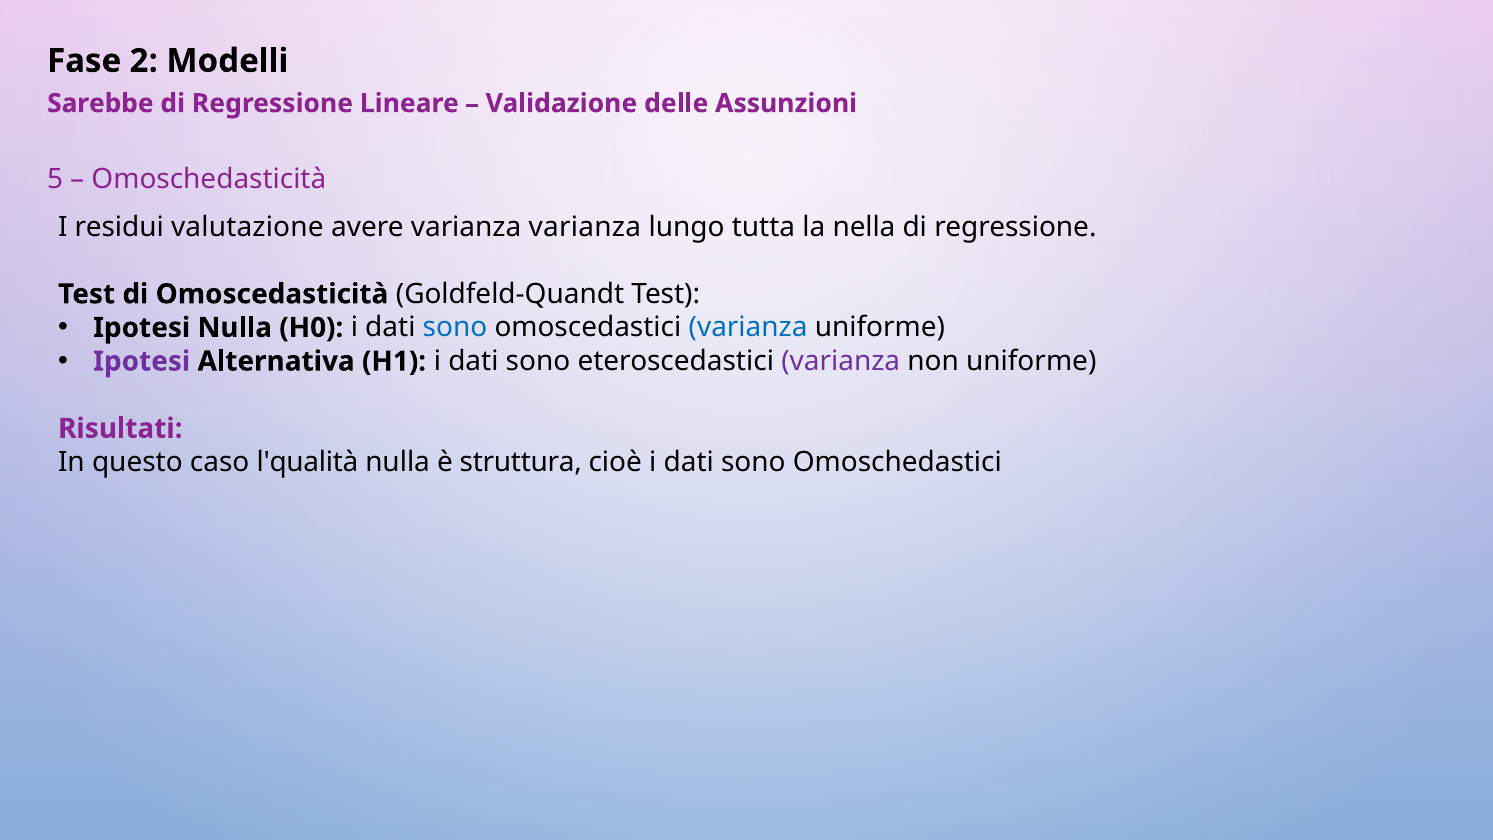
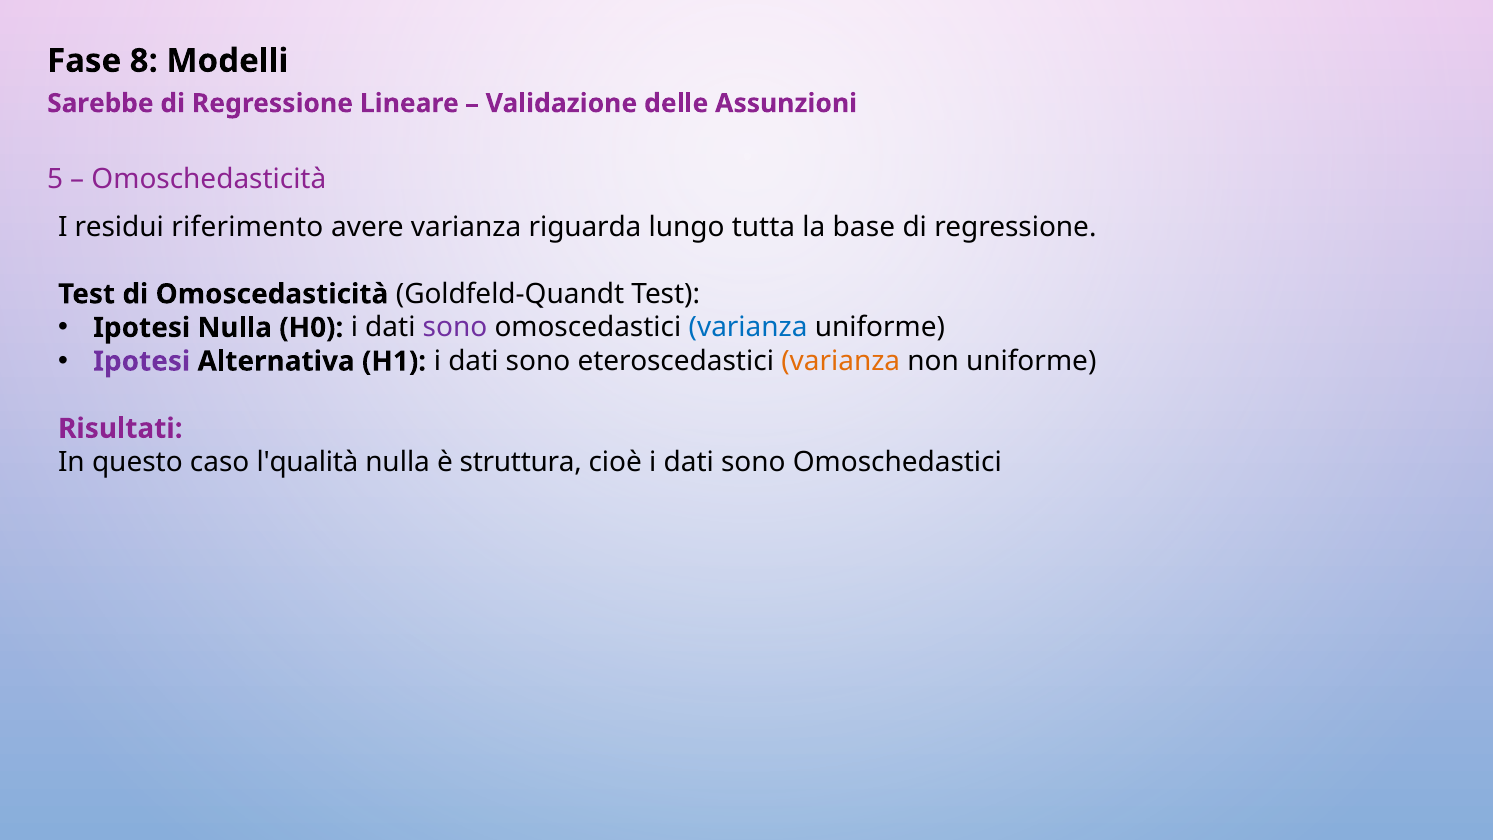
2: 2 -> 8 (144, 61)
valutazione: valutazione -> riferimento (247, 227)
varianza varianza: varianza -> riguarda (585, 227)
nella: nella -> base (864, 227)
sono colour: blue -> purple (455, 328)
varianza colour: purple -> orange (841, 361)
